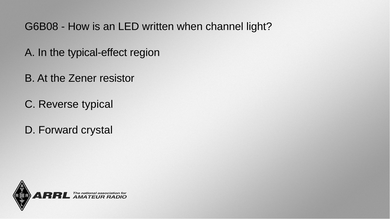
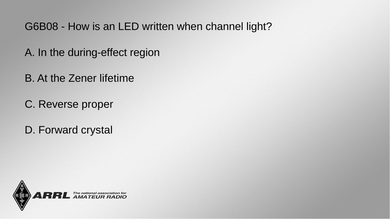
typical-effect: typical-effect -> during-effect (97, 53)
resistor: resistor -> lifetime (117, 79)
typical: typical -> proper (97, 104)
